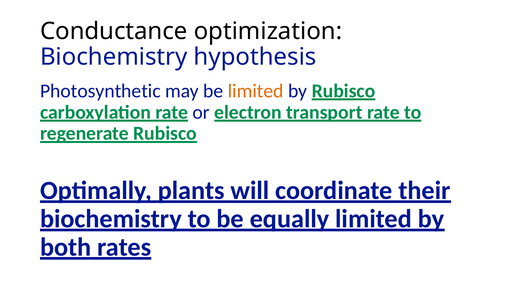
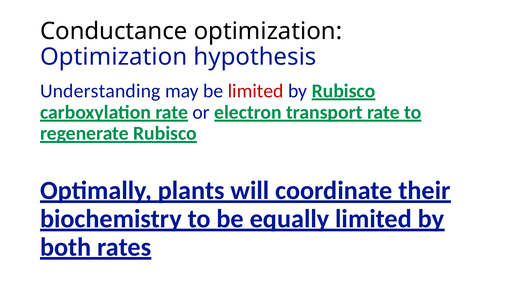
Biochemistry: Biochemistry -> Optimization (114, 57)
Photosynthetic: Photosynthetic -> Understanding (100, 91)
limited colour: orange -> red (256, 91)
